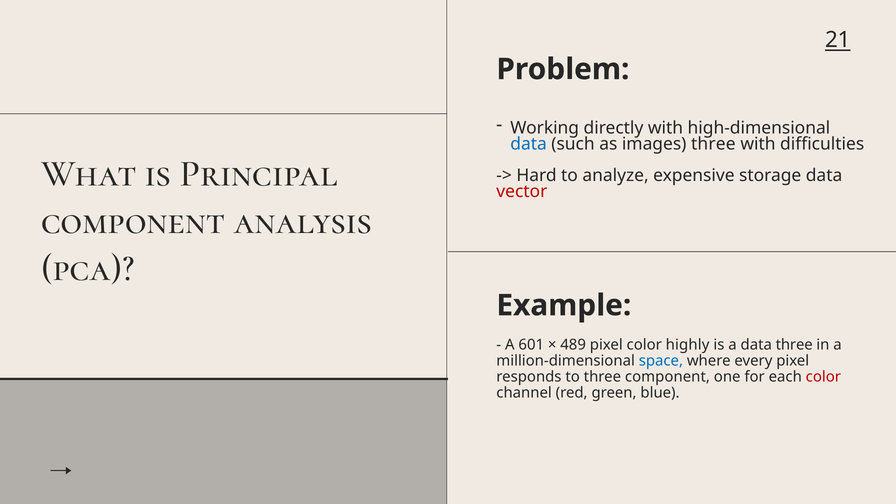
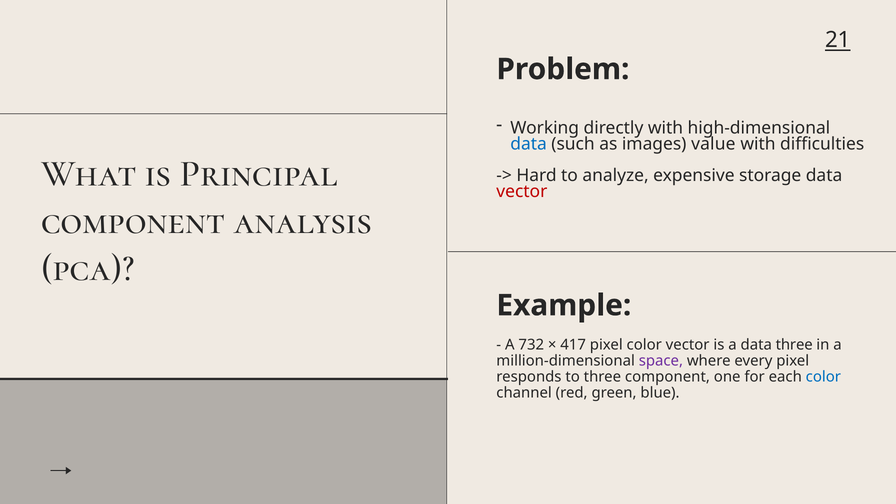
images three: three -> value (713, 144)
601: 601 -> 732 (531, 345)
489: 489 -> 417 (573, 345)
color highly: highly -> vector (688, 345)
space colour: blue -> purple (661, 361)
color colour: red -> blue (823, 377)
